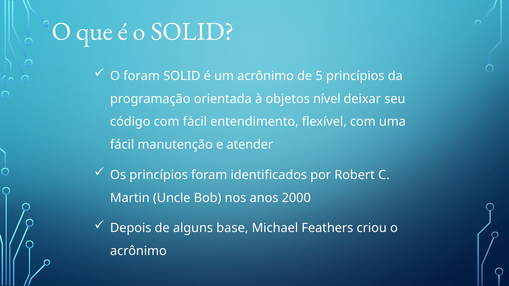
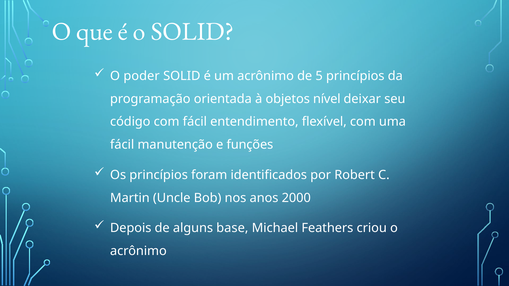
O foram: foram -> poder (142, 76)
atender: atender -> funções (250, 145)
